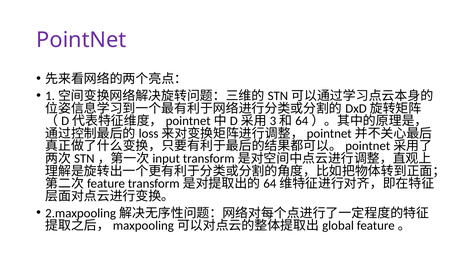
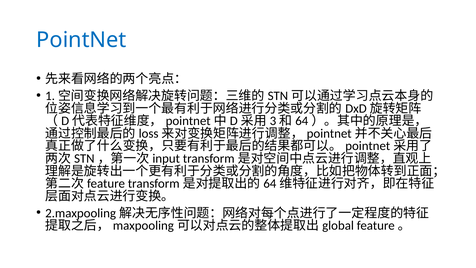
PointNet colour: purple -> blue (81, 40)
